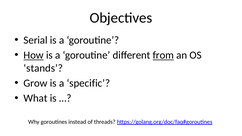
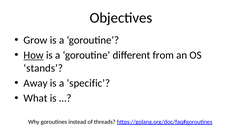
Serial: Serial -> Grow (36, 40)
from underline: present -> none (163, 55)
Grow: Grow -> Away (36, 83)
